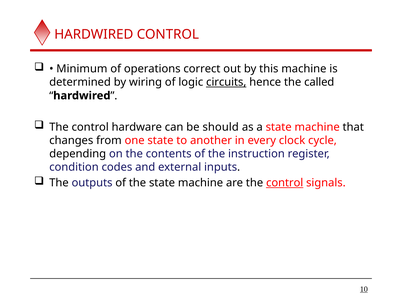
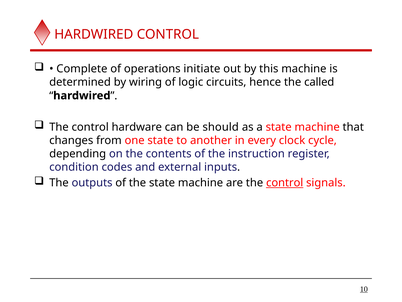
Minimum: Minimum -> Complete (82, 69)
correct: correct -> initiate (202, 69)
circuits underline: present -> none (226, 82)
